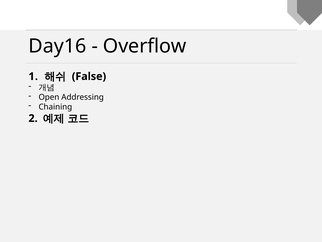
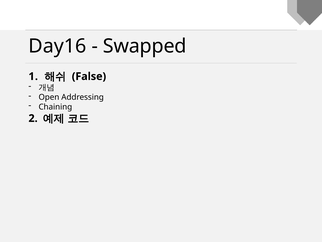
Overflow: Overflow -> Swapped (145, 46)
